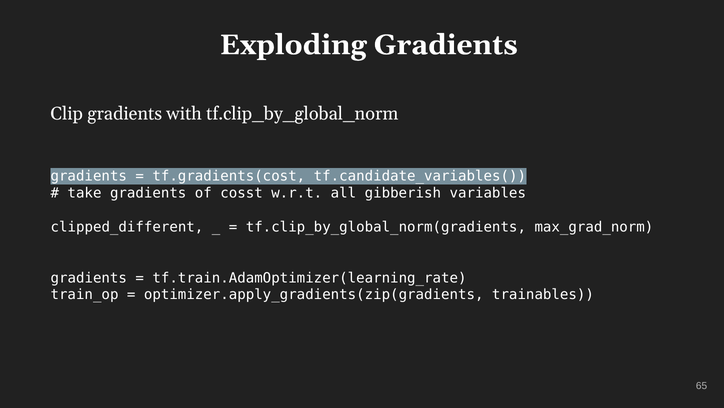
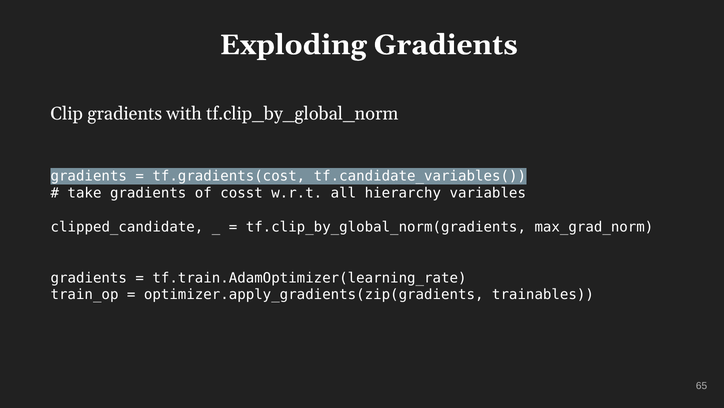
gibberish: gibberish -> hierarchy (403, 193)
clipped_different: clipped_different -> clipped_candidate (127, 227)
